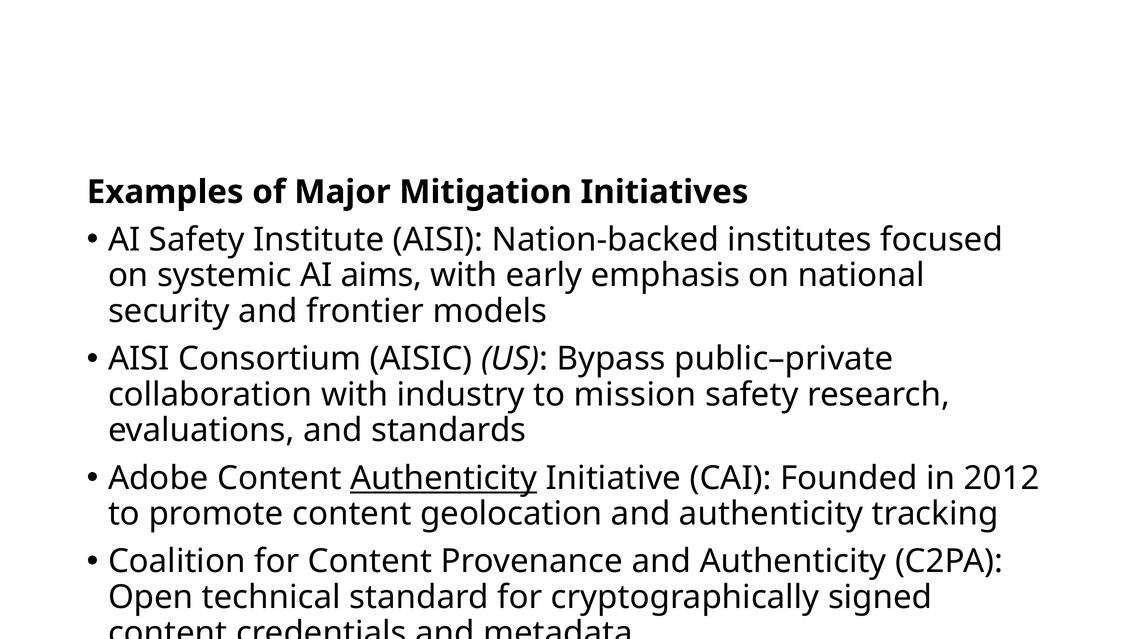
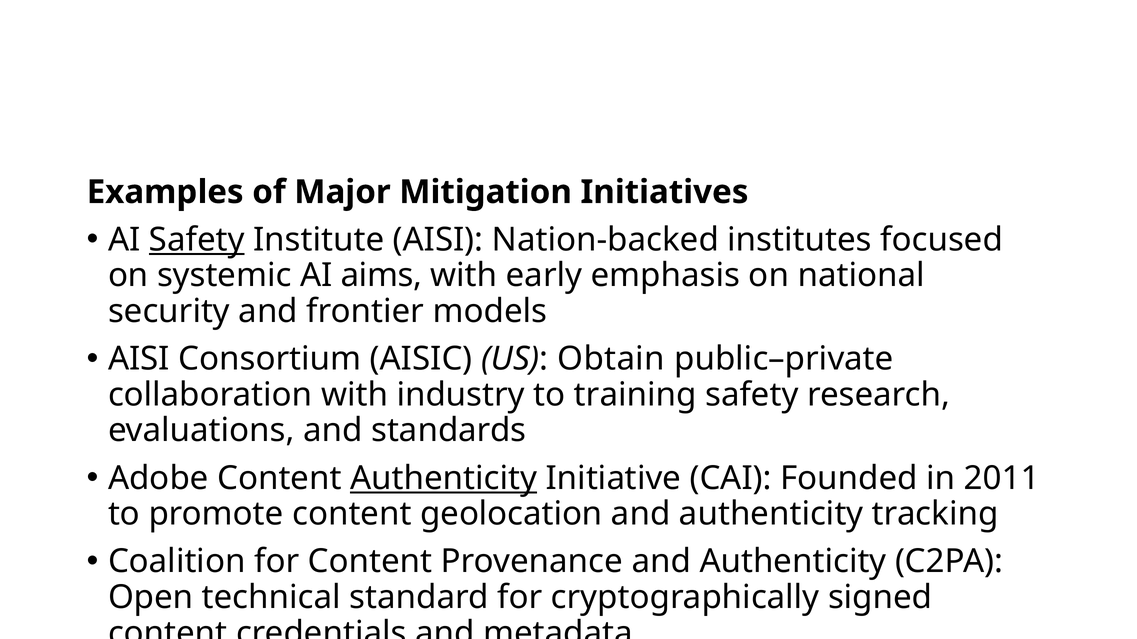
Safety underline: none -> present (197, 240)
Bypass: Bypass -> Obtain (611, 359)
mission: mission -> training (635, 395)
2012: 2012 -> 2011 (1002, 479)
